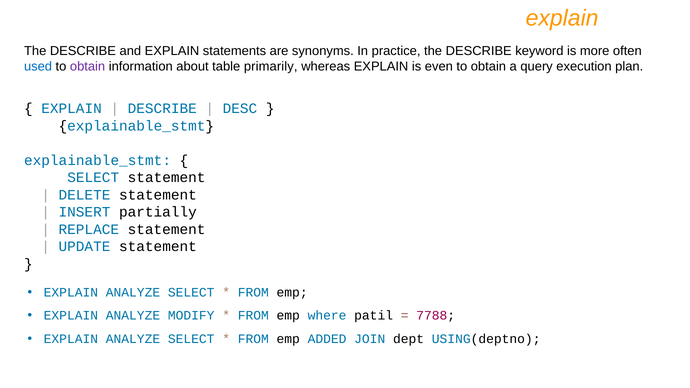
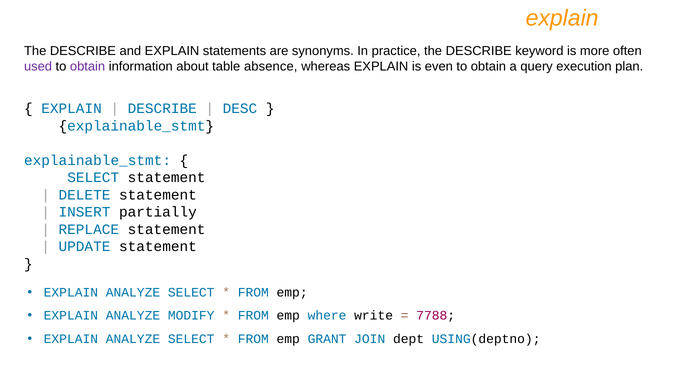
used colour: blue -> purple (38, 67)
primarily: primarily -> absence (271, 67)
patil: patil -> write (374, 316)
ADDED: ADDED -> GRANT (327, 339)
